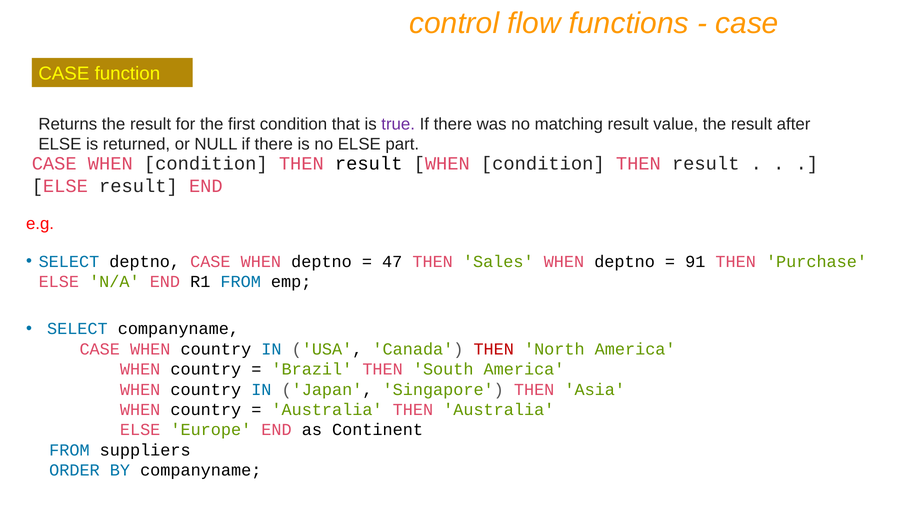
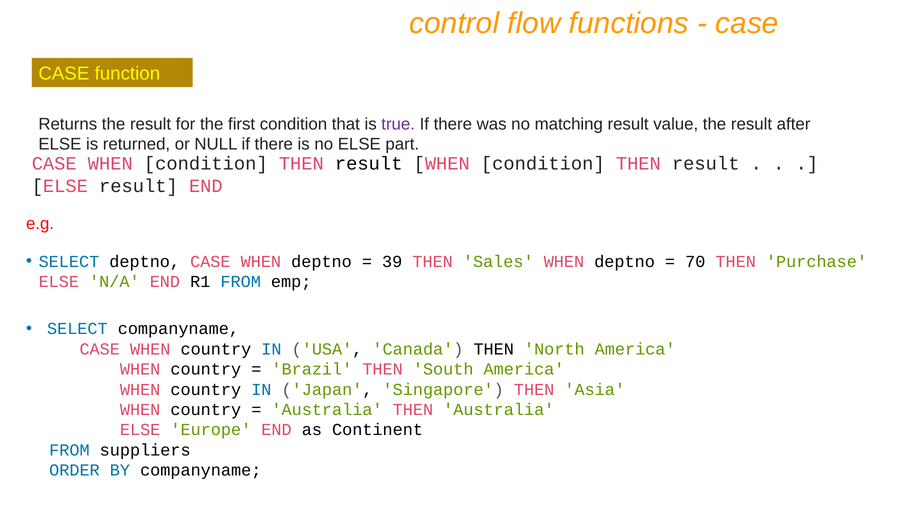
47: 47 -> 39 (392, 262)
91: 91 -> 70 (695, 262)
THEN colour: red -> black (494, 349)
